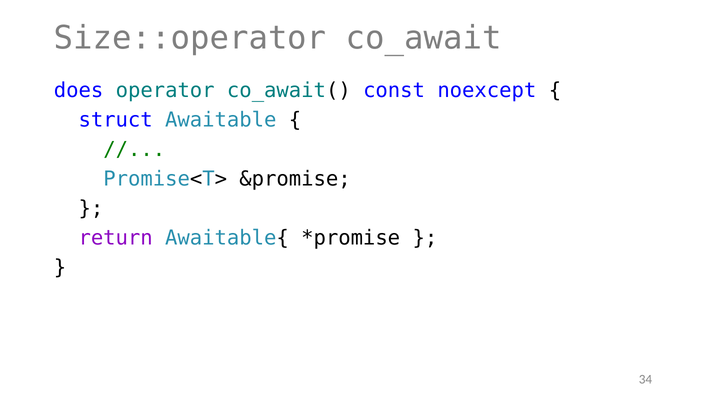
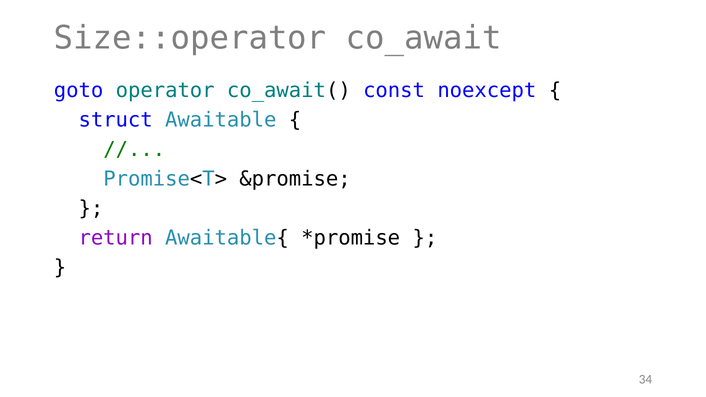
does: does -> goto (79, 90)
